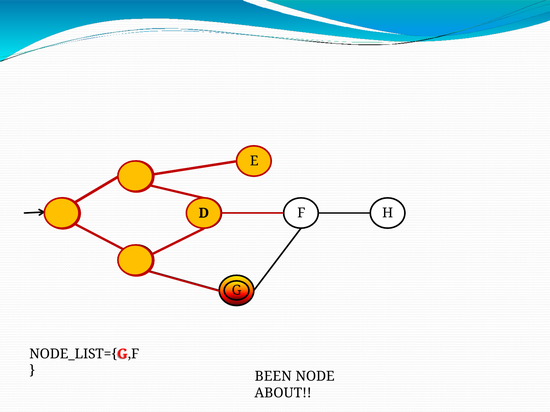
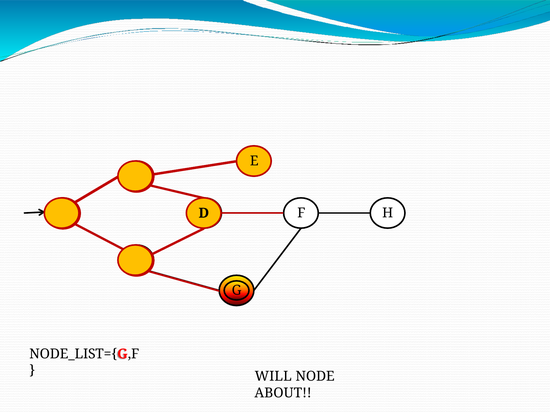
BEEN: BEEN -> WILL (273, 377)
